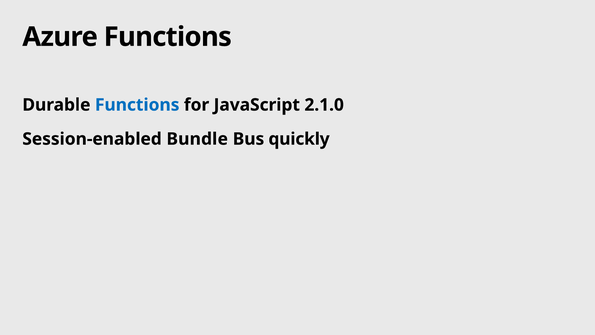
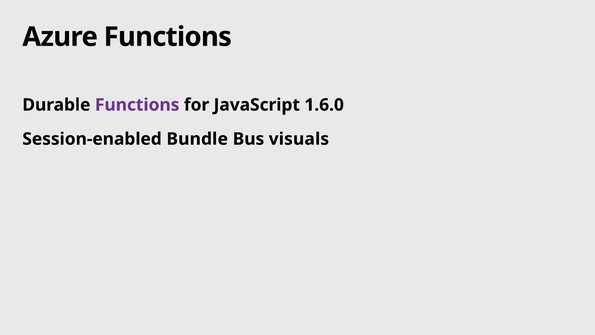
Functions colour: blue -> purple (137, 105)
2.1.0: 2.1.0 -> 1.6.0 (324, 105)
quickly: quickly -> visuals (299, 139)
